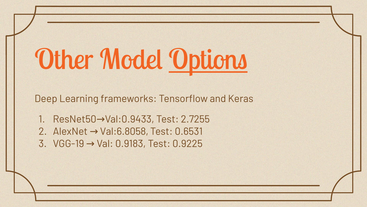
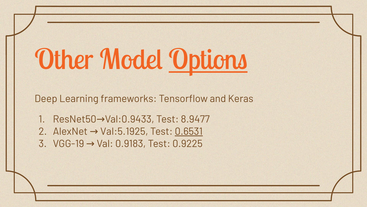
2.7255: 2.7255 -> 8.9477 (195, 119)
Val:6.8058: Val:6.8058 -> Val:5.1925 (124, 131)
0.6531 underline: none -> present (189, 131)
